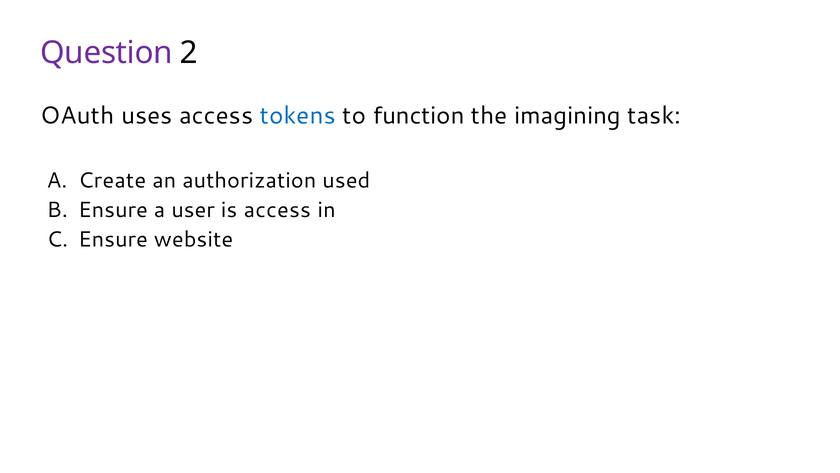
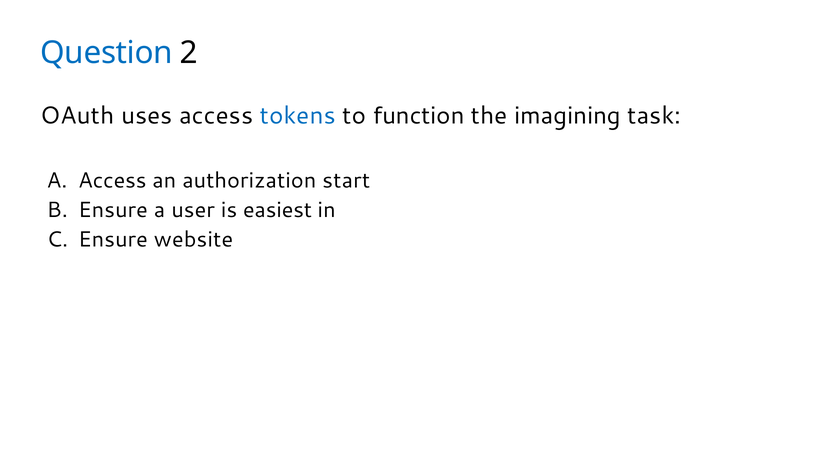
Question colour: purple -> blue (107, 53)
A Create: Create -> Access (112, 180)
used: used -> start (346, 180)
is access: access -> easiest (278, 210)
